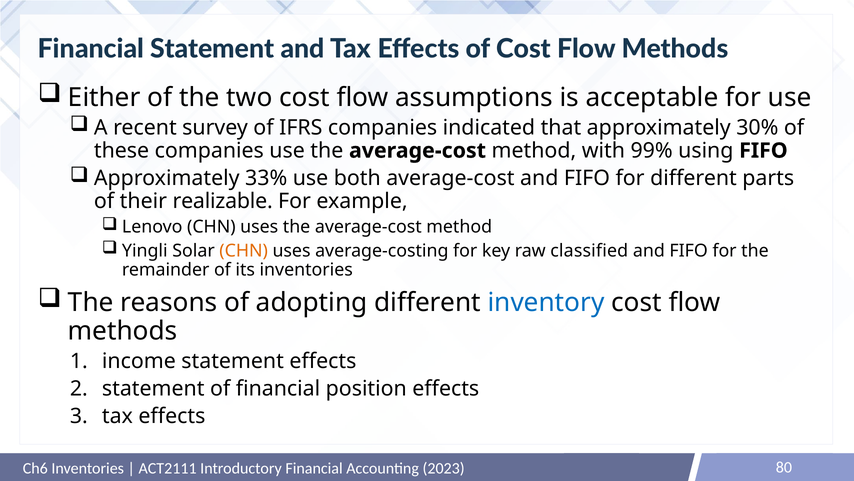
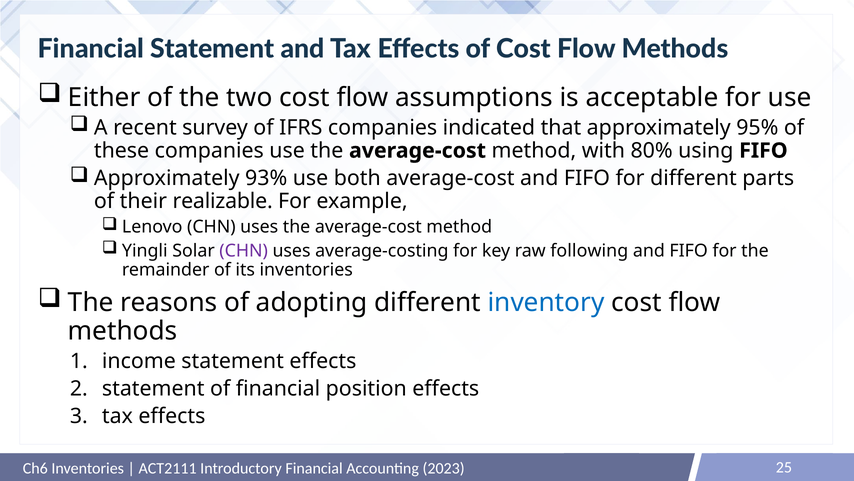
30%: 30% -> 95% (757, 127)
99%: 99% -> 80% (652, 150)
33%: 33% -> 93% (266, 178)
CHN colour: orange -> purple (244, 250)
classified: classified -> following (589, 250)
80: 80 -> 25 (784, 467)
